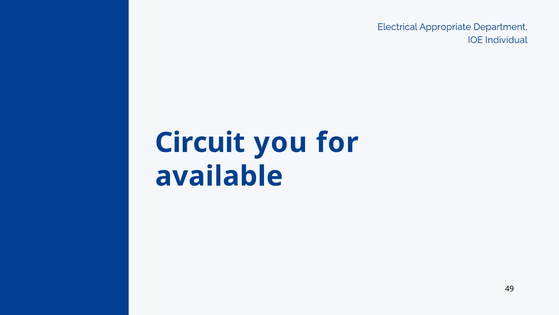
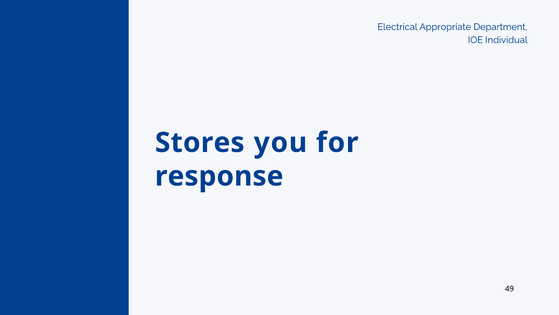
Circuit: Circuit -> Stores (200, 142)
available: available -> response (219, 176)
